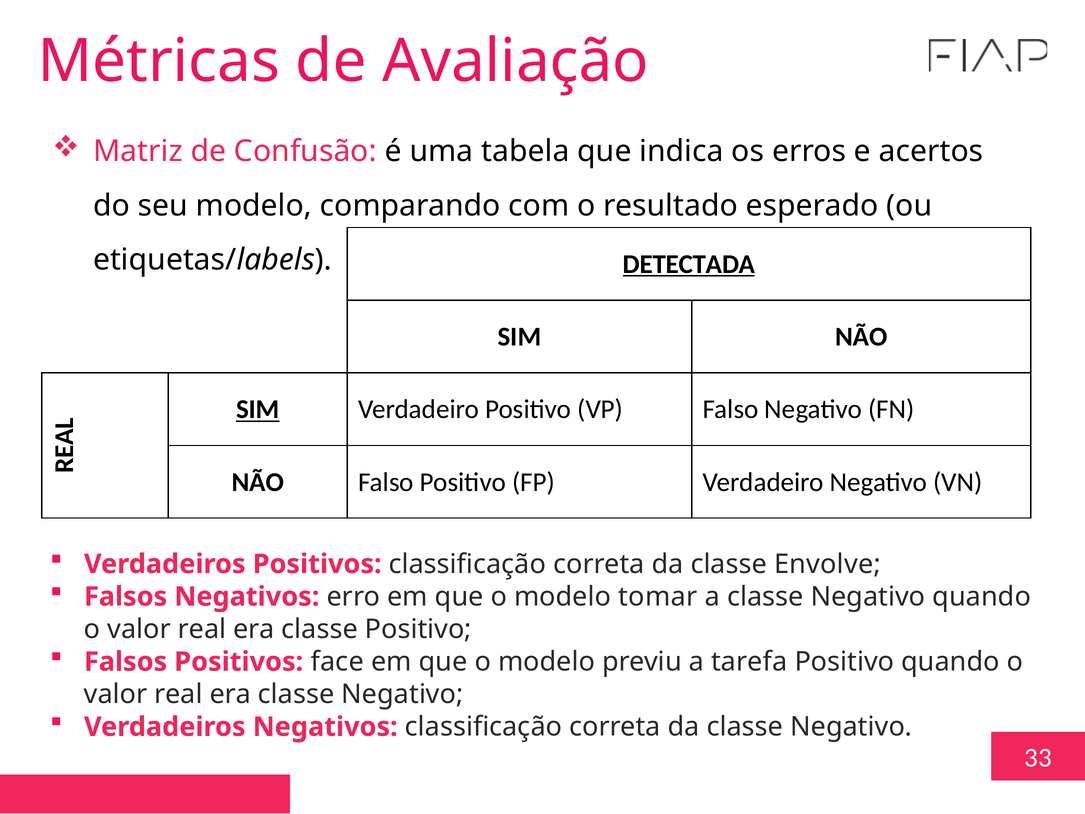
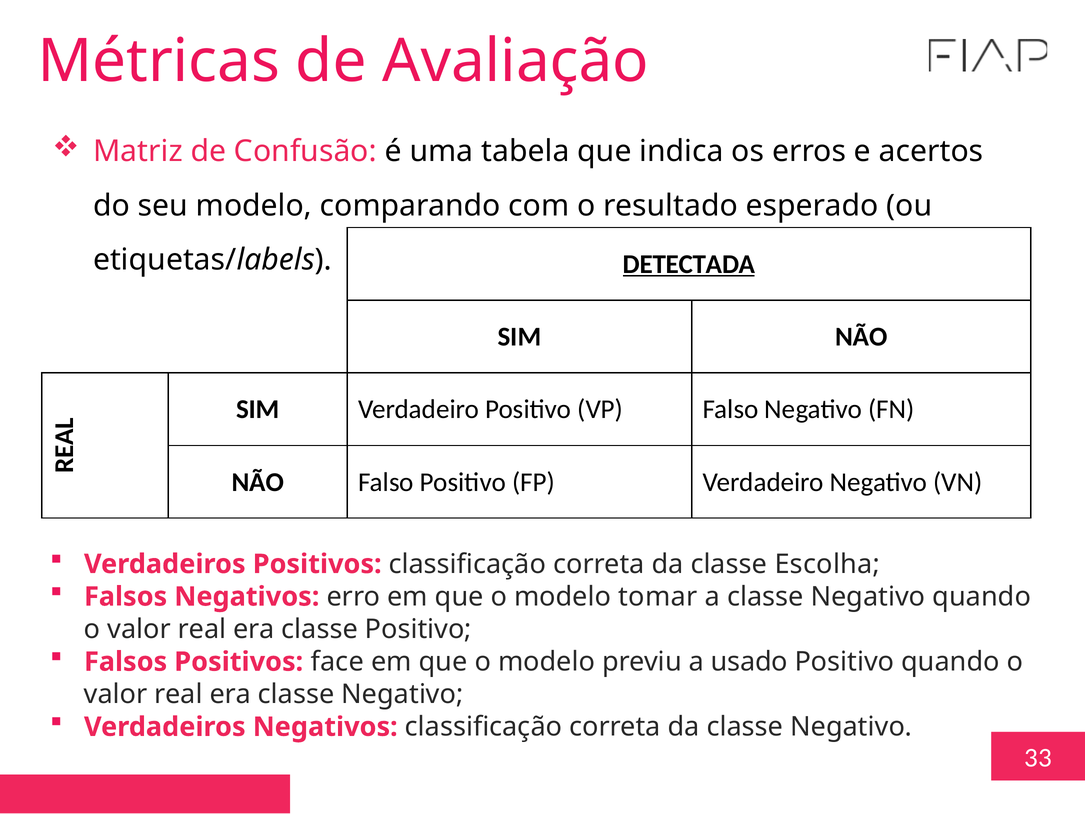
SIM underline: present -> none (258, 409)
Envolve: Envolve -> Escolha (827, 564)
tarefa: tarefa -> usado (749, 662)
